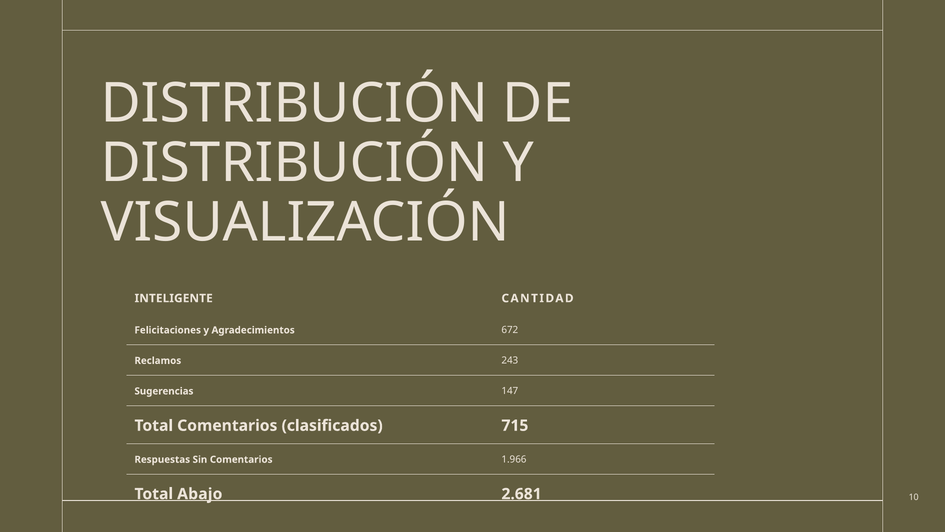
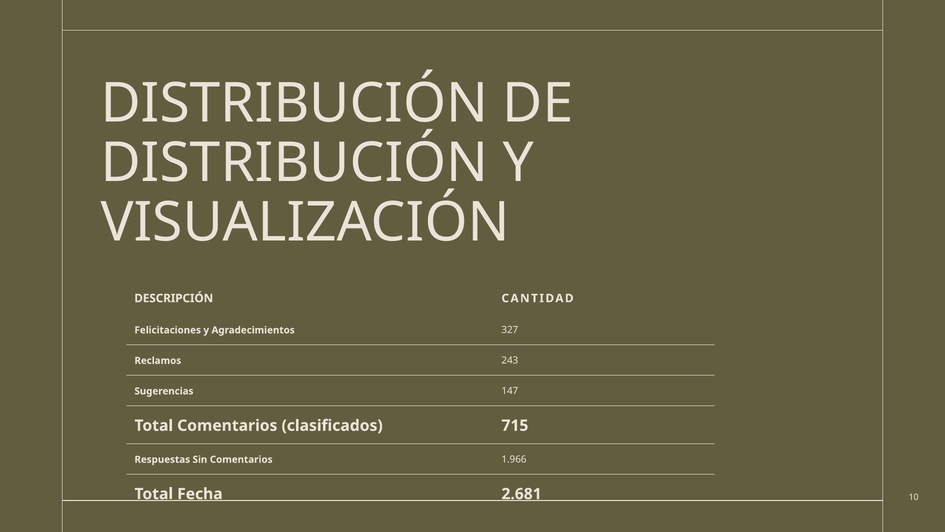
INTELIGENTE: INTELIGENTE -> DESCRIPCIÓN (174, 298)
672: 672 -> 327 (510, 330)
Abajo: Abajo -> Fecha (200, 494)
